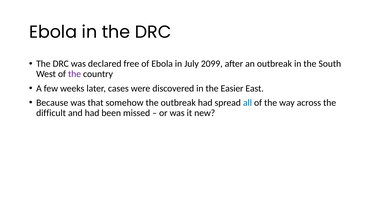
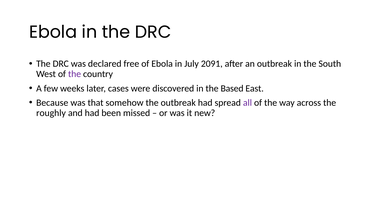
2099: 2099 -> 2091 (212, 64)
Easier: Easier -> Based (232, 88)
all colour: blue -> purple (247, 102)
difficult: difficult -> roughly (51, 113)
